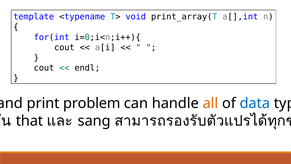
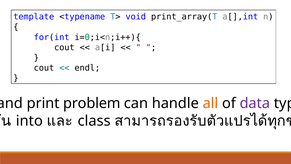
data colour: blue -> purple (255, 103)
that: that -> into (29, 121)
sang: sang -> class (94, 121)
